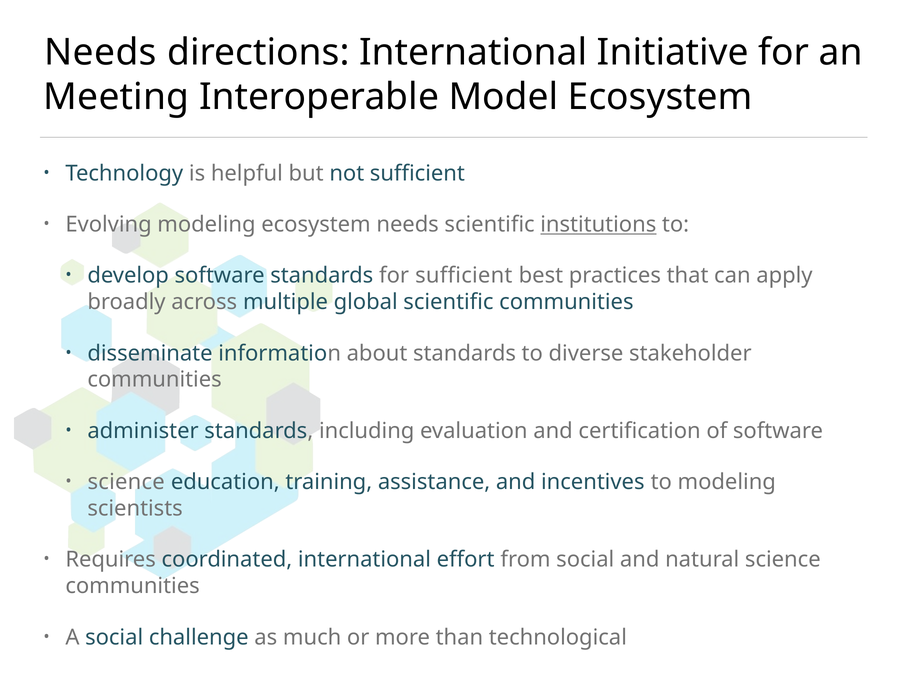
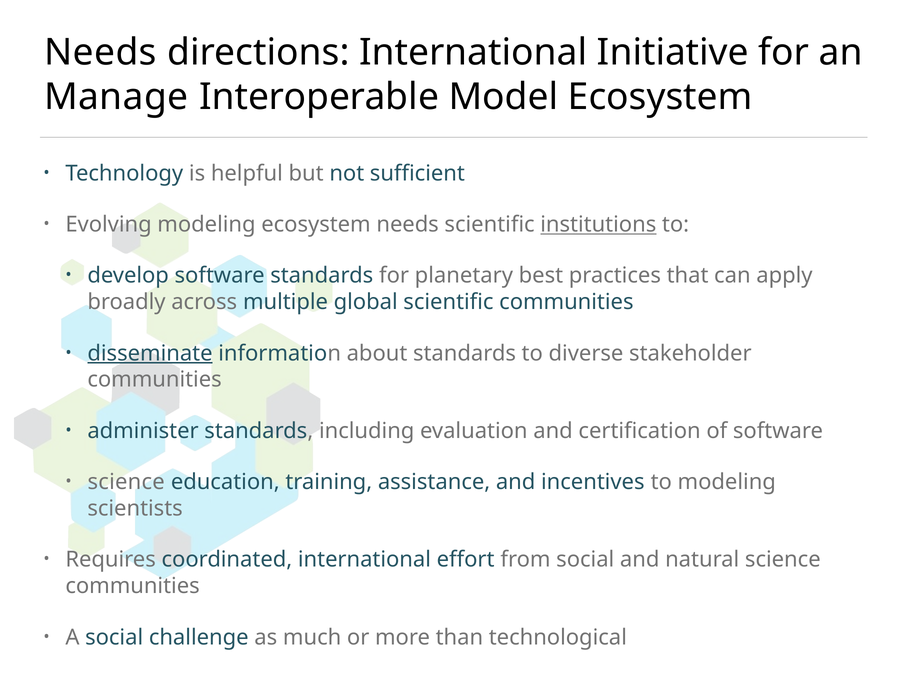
Meeting: Meeting -> Manage (116, 97)
for sufficient: sufficient -> planetary (464, 276)
disseminate underline: none -> present (150, 353)
